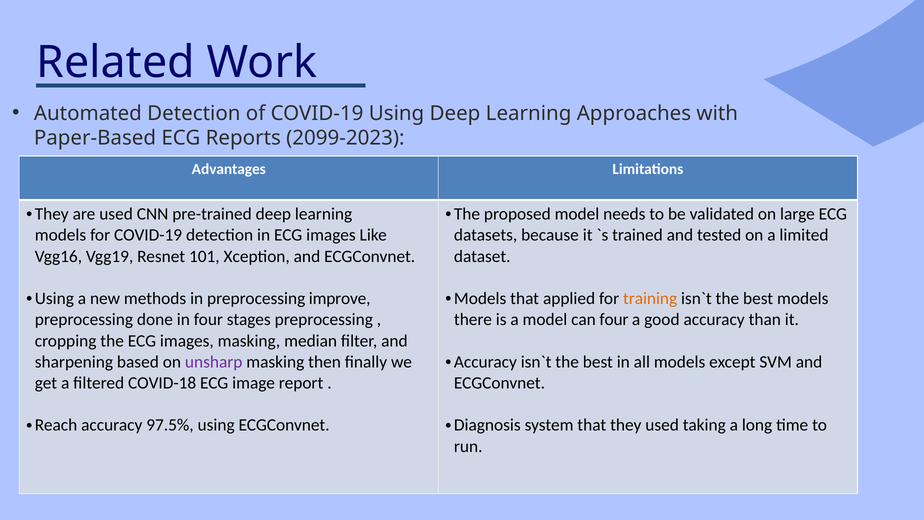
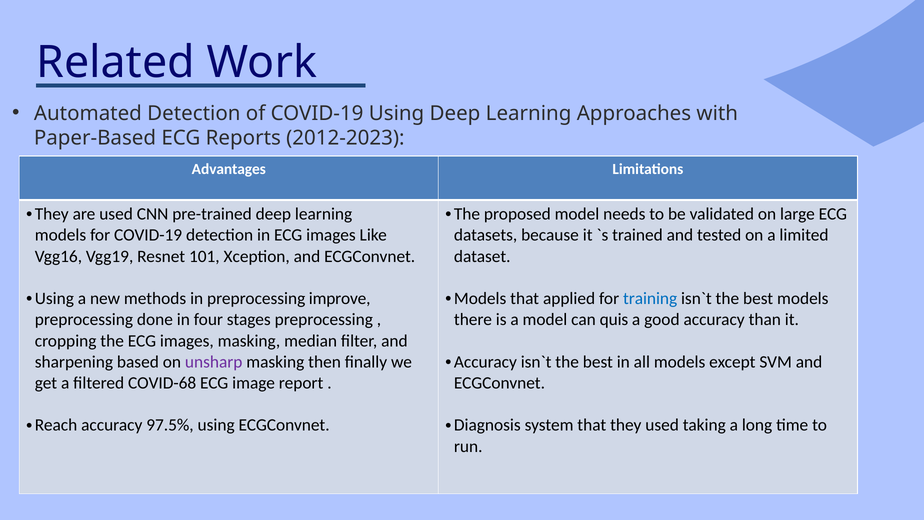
2099-2023: 2099-2023 -> 2012-2023 (345, 138)
training colour: orange -> blue (650, 298)
can four: four -> quis (614, 320)
COVID-18: COVID-18 -> COVID-68 (162, 383)
